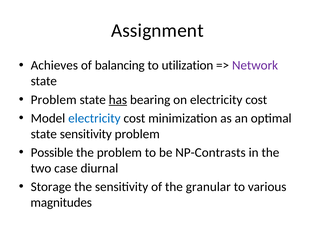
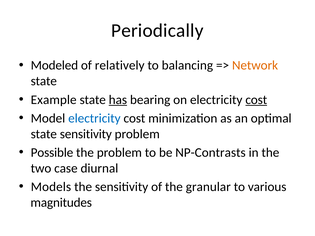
Assignment: Assignment -> Periodically (157, 30)
Achieves: Achieves -> Modeled (54, 65)
balancing: balancing -> relatively (120, 65)
utilization: utilization -> balancing (187, 65)
Network colour: purple -> orange (255, 65)
Problem: Problem -> Example (54, 100)
cost underline: none -> present (256, 100)
Storage: Storage -> Models (51, 187)
